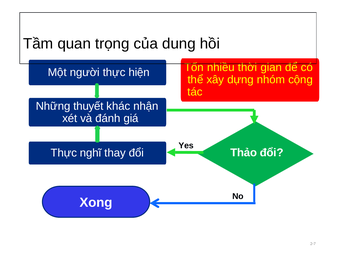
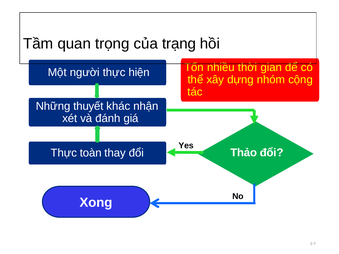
dung: dung -> trạng (179, 44)
nghĩ: nghĩ -> toàn (91, 153)
